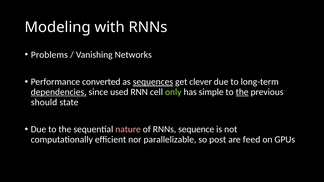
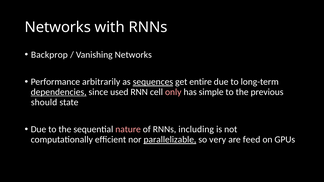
Modeling: Modeling -> Networks (58, 27)
Problems: Problems -> Backprop (49, 55)
converted: converted -> arbitrarily (101, 82)
clever: clever -> entire (201, 82)
only colour: light green -> pink (173, 92)
the underline: present -> none (242, 92)
sequence: sequence -> including (196, 130)
parallelizable underline: none -> present (170, 140)
post: post -> very (218, 140)
